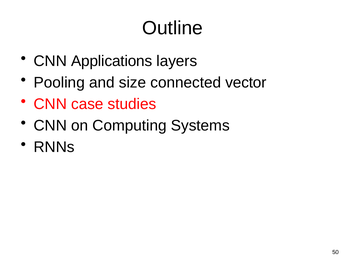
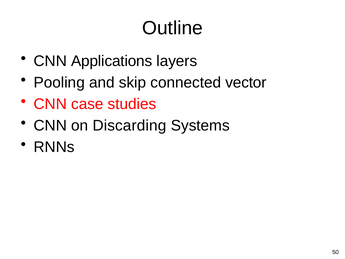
size: size -> skip (133, 82)
Computing: Computing -> Discarding (129, 125)
